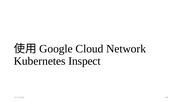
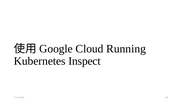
Network: Network -> Running (126, 49)
